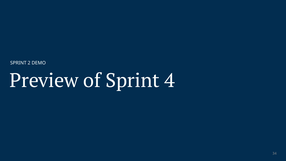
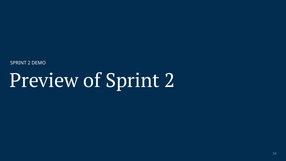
of Sprint 4: 4 -> 2 (170, 81)
